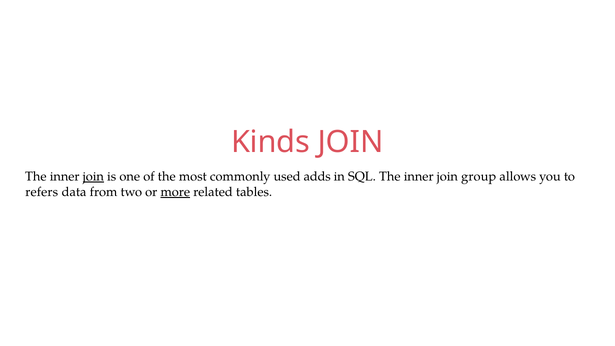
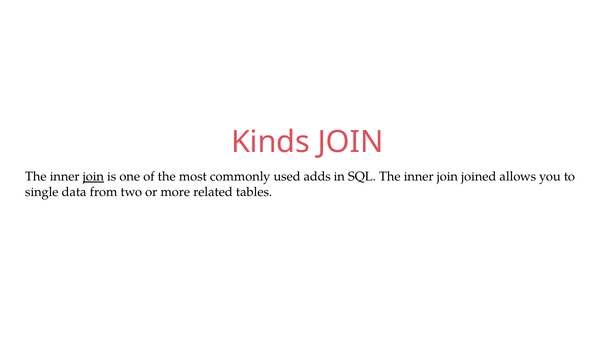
group: group -> joined (479, 176)
refers: refers -> single (42, 192)
more underline: present -> none (175, 192)
